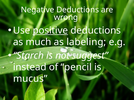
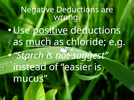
much underline: none -> present (38, 42)
labeling: labeling -> chloride (86, 42)
pencil: pencil -> easier (76, 67)
